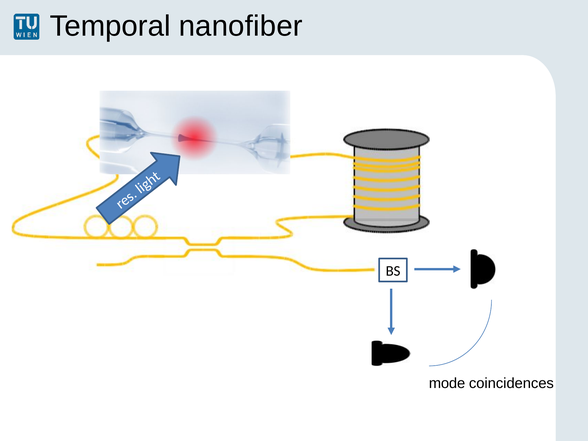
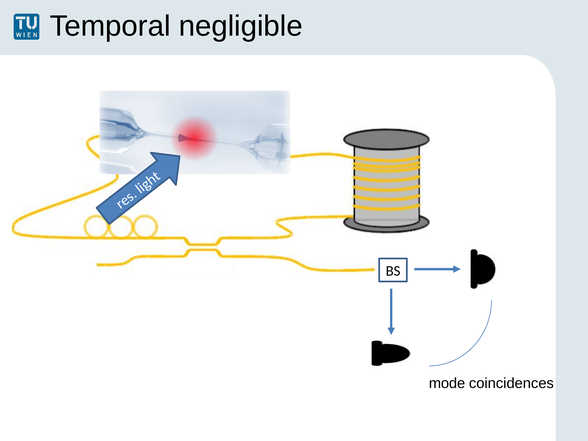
nanofiber: nanofiber -> negligible (241, 26)
